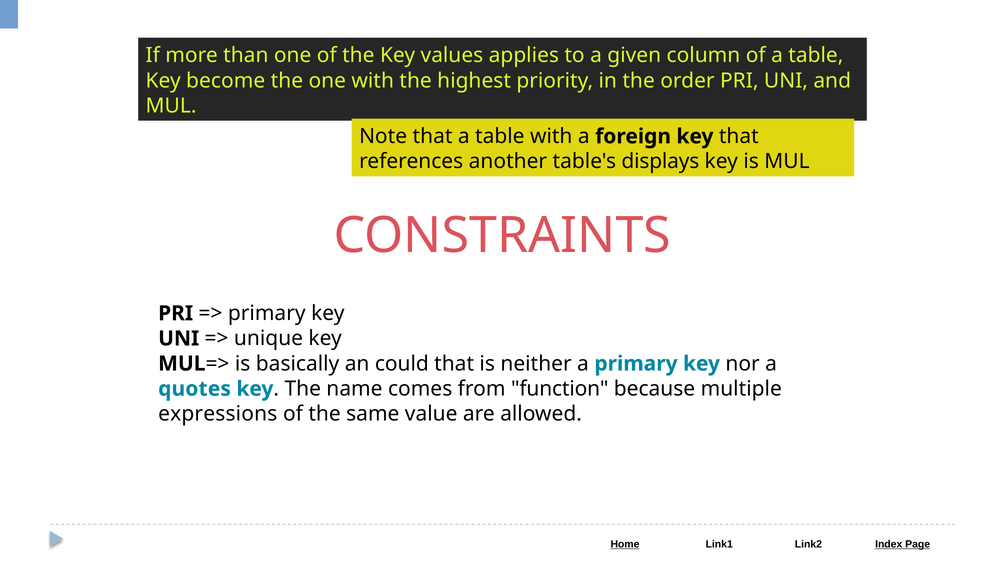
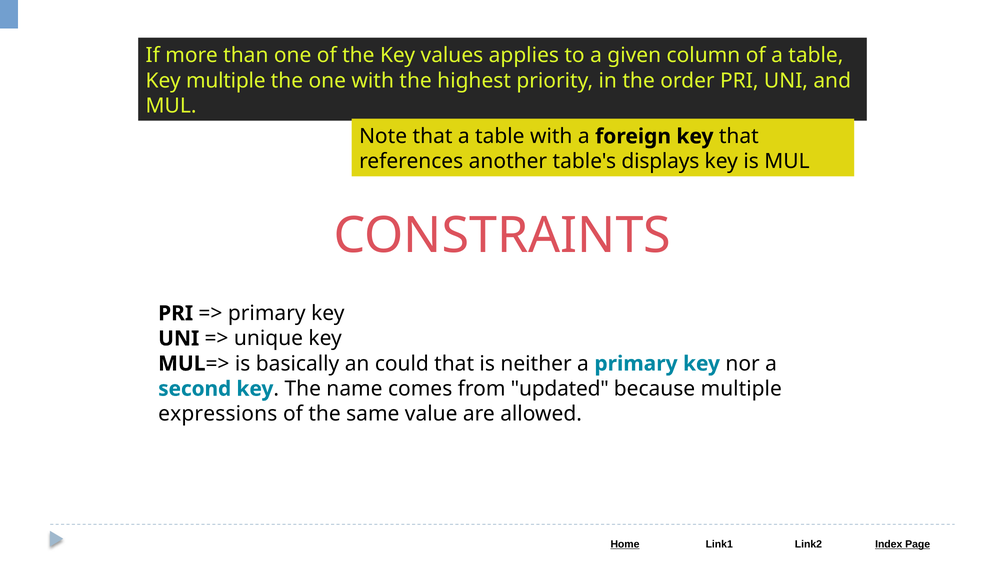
Key become: become -> multiple (226, 81)
quotes: quotes -> second (195, 388)
function: function -> updated (560, 388)
